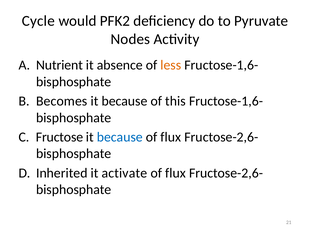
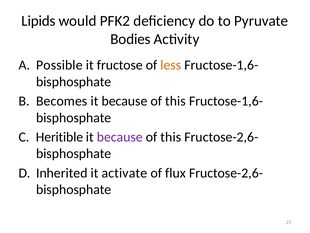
Cycle: Cycle -> Lipids (39, 21)
Nodes: Nodes -> Bodies (131, 39)
Nutrient: Nutrient -> Possible (59, 65)
absence: absence -> fructose (120, 65)
Fructose: Fructose -> Heritible (60, 137)
because colour: blue -> purple (120, 137)
flux: flux -> this (171, 137)
